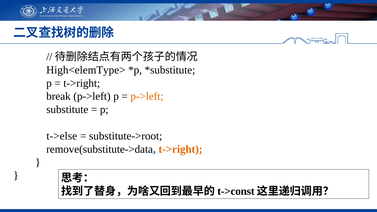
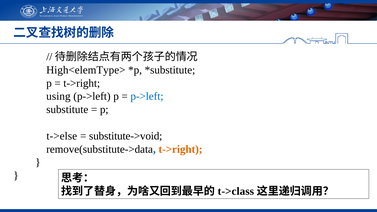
break: break -> using (58, 96)
p->left colour: orange -> blue (147, 96)
substitute->root: substitute->root -> substitute->void (126, 136)
t->const: t->const -> t->class (236, 191)
